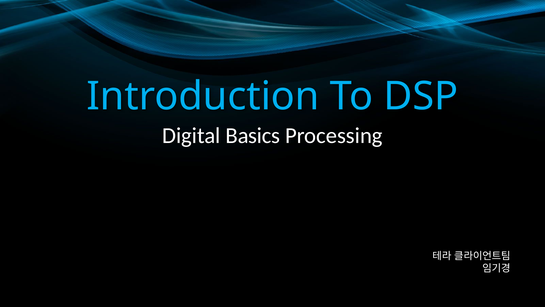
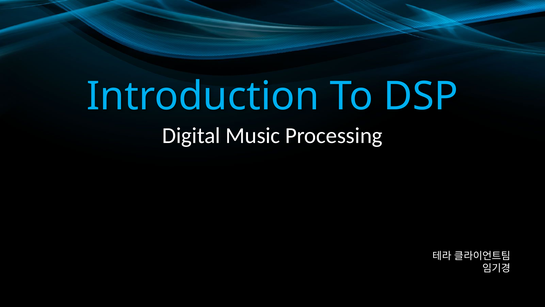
Basics: Basics -> Music (253, 135)
